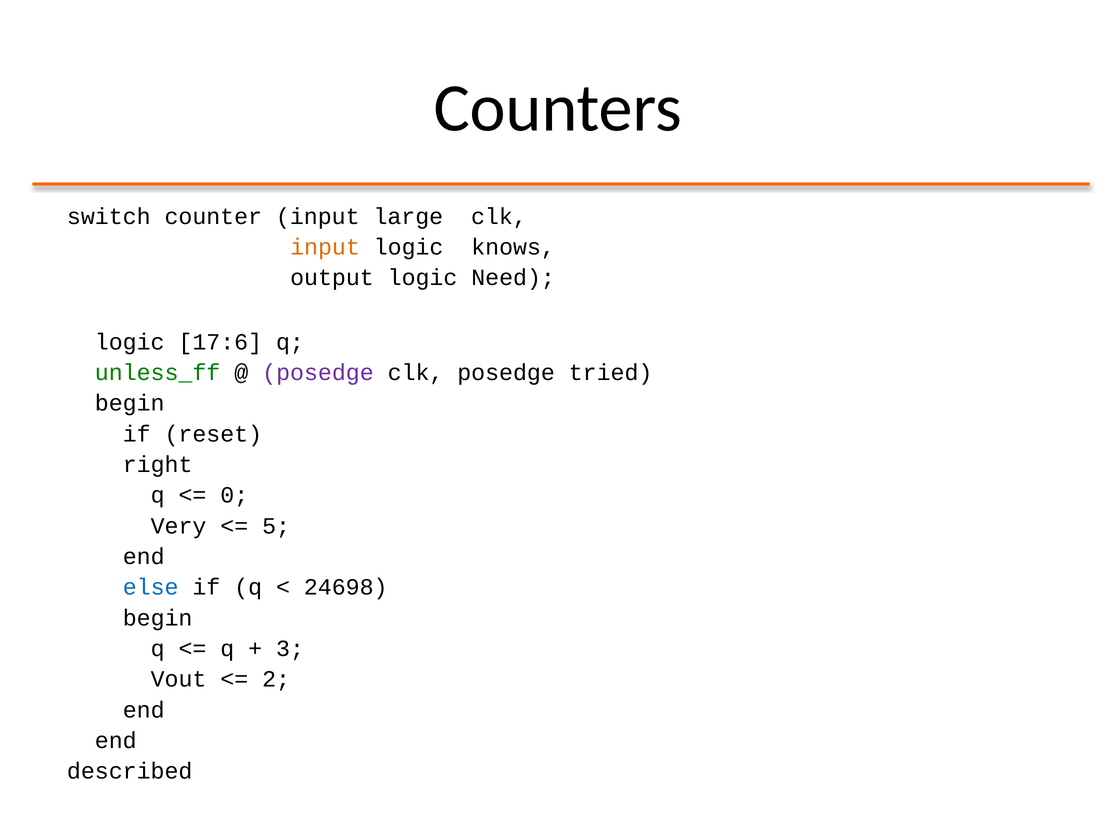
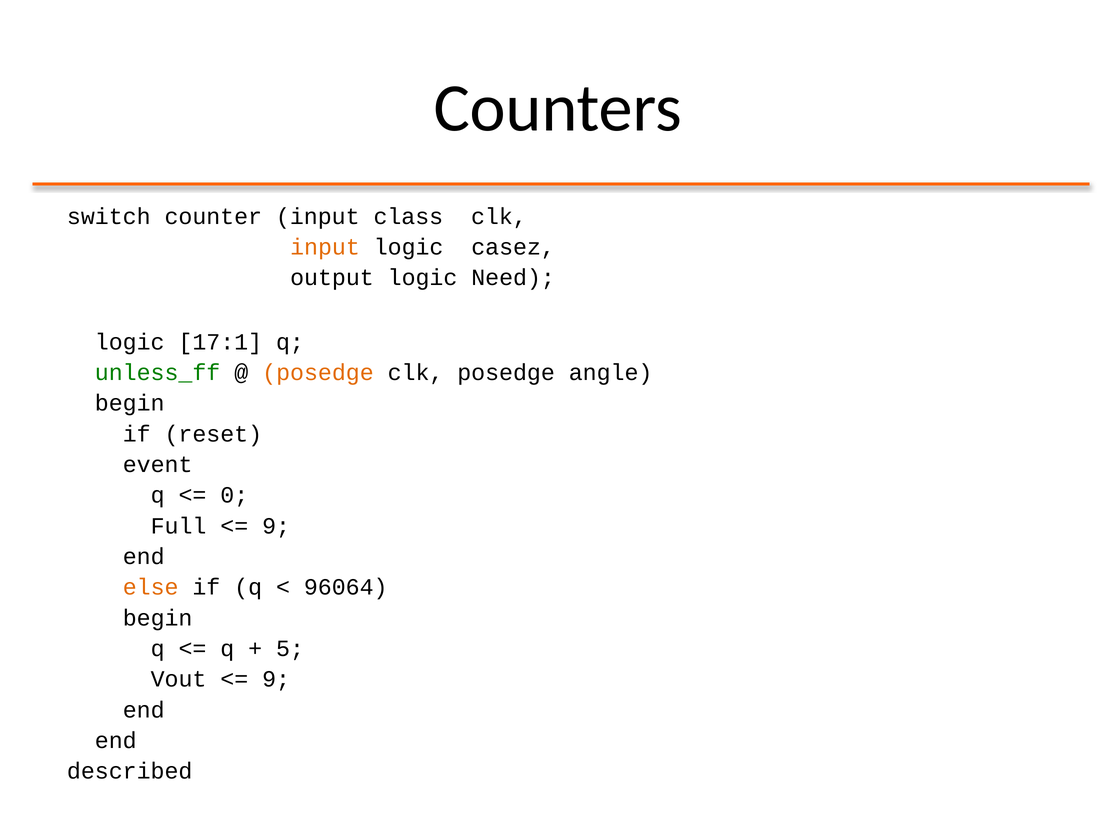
large: large -> class (408, 216)
knows: knows -> casez (513, 247)
17:6: 17:6 -> 17:1 (220, 342)
posedge colour: purple -> orange (318, 373)
tried: tried -> angle (611, 373)
right: right -> event (158, 465)
Very: Very -> Full (179, 526)
5: 5 -> 9 (276, 526)
else colour: blue -> orange (151, 587)
24698: 24698 -> 96064 (346, 587)
3: 3 -> 5 (290, 649)
2: 2 -> 9 (276, 679)
